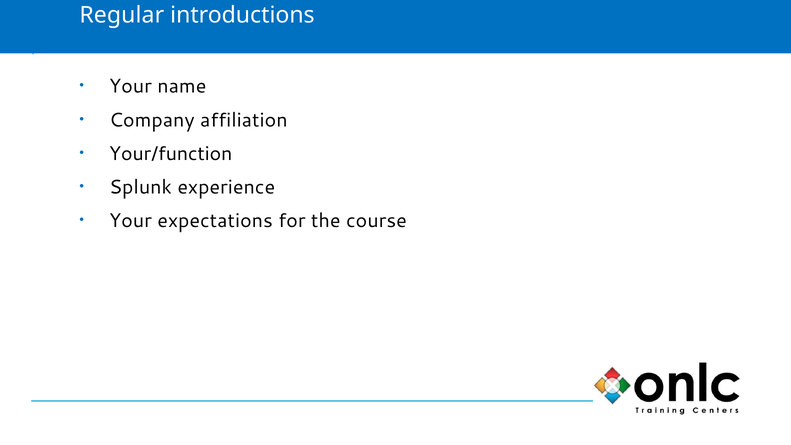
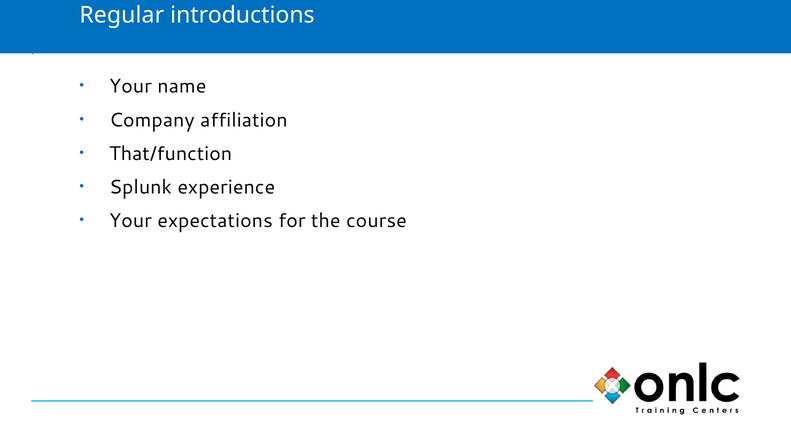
Your/function: Your/function -> That/function (171, 154)
